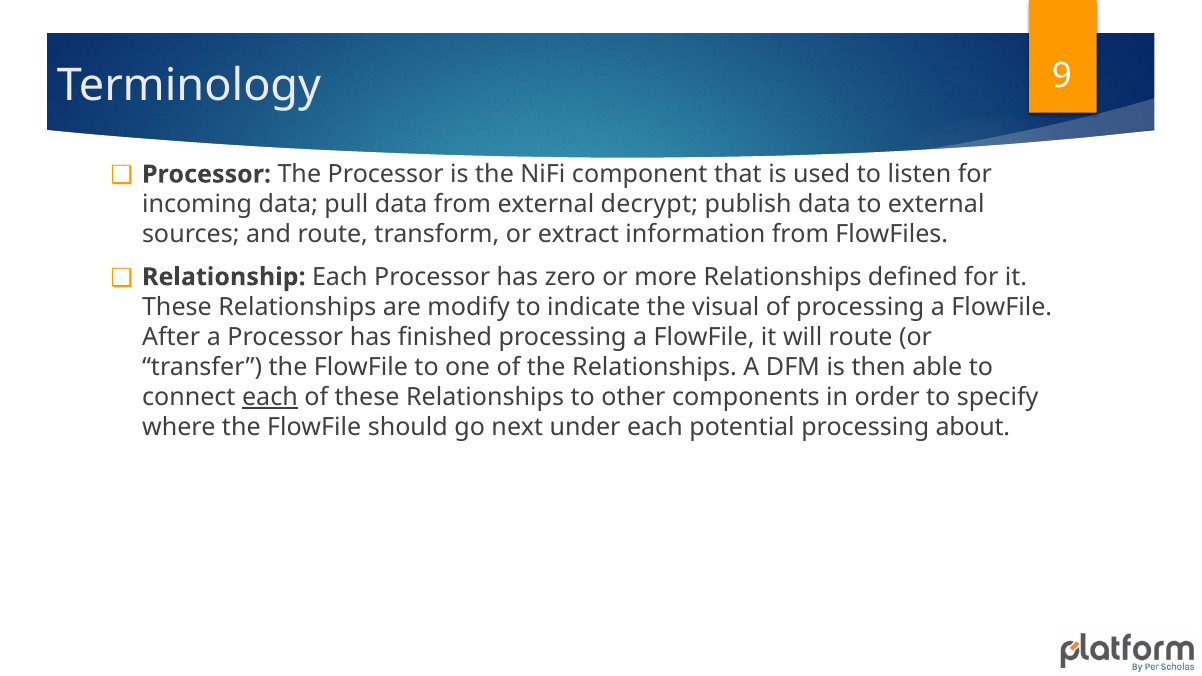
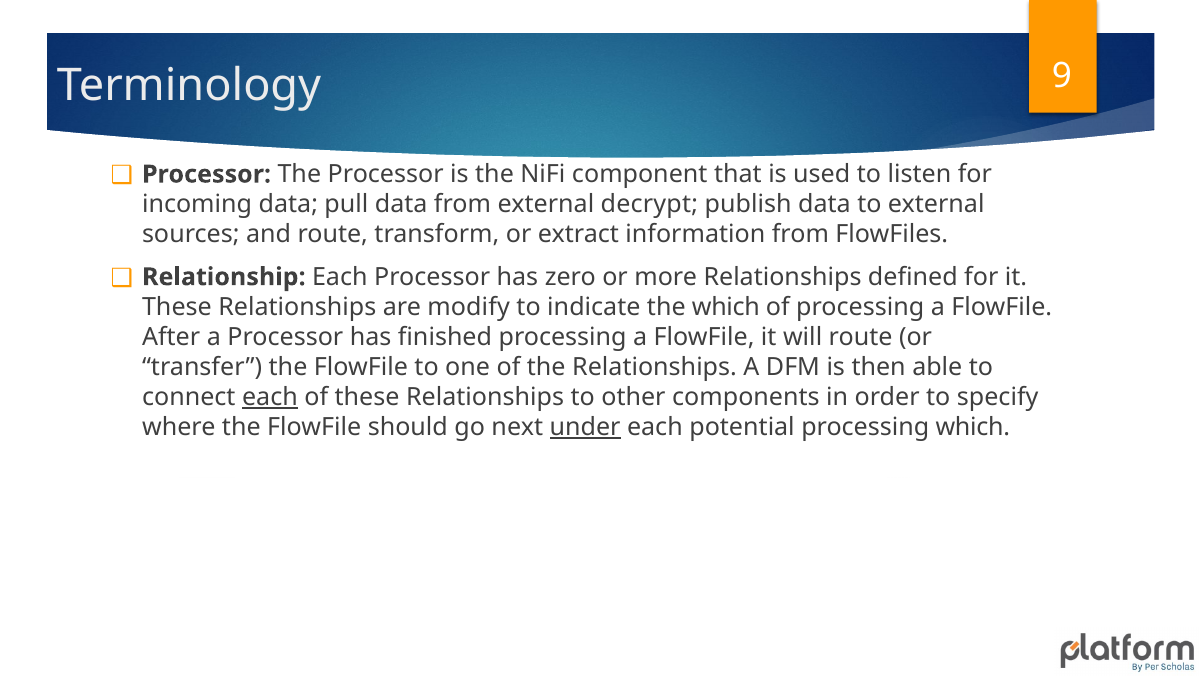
the visual: visual -> which (726, 307)
under underline: none -> present (585, 427)
processing about: about -> which (973, 427)
